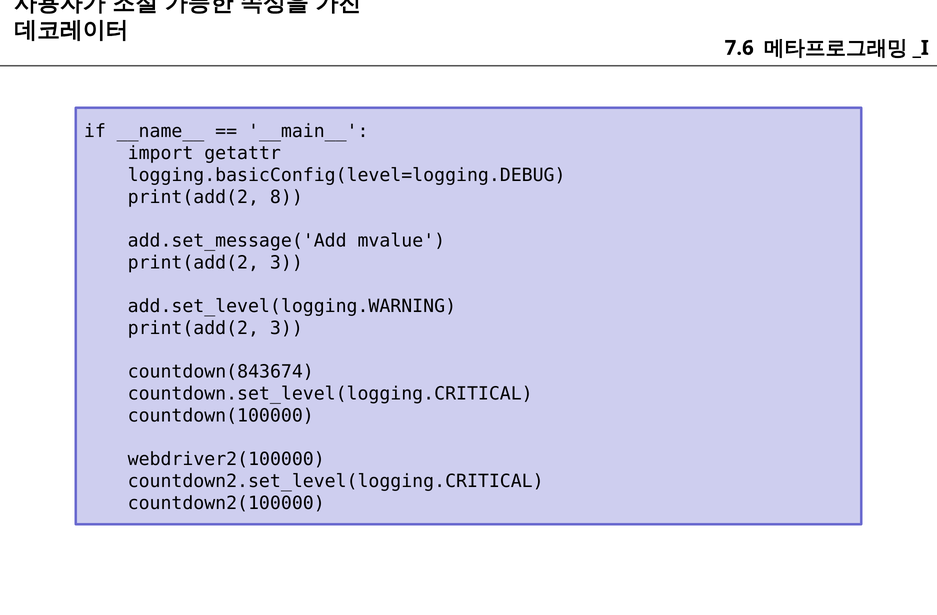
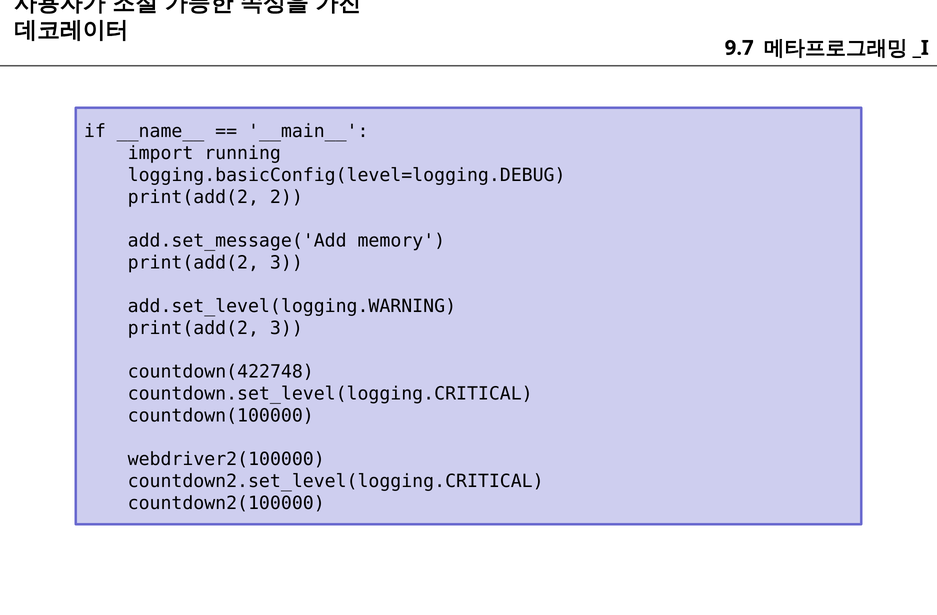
7.6: 7.6 -> 9.7 (739, 48)
getattr: getattr -> running (243, 153)
8: 8 -> 2 (286, 197)
mvalue: mvalue -> memory (401, 241)
countdown(843674: countdown(843674 -> countdown(422748 (221, 372)
